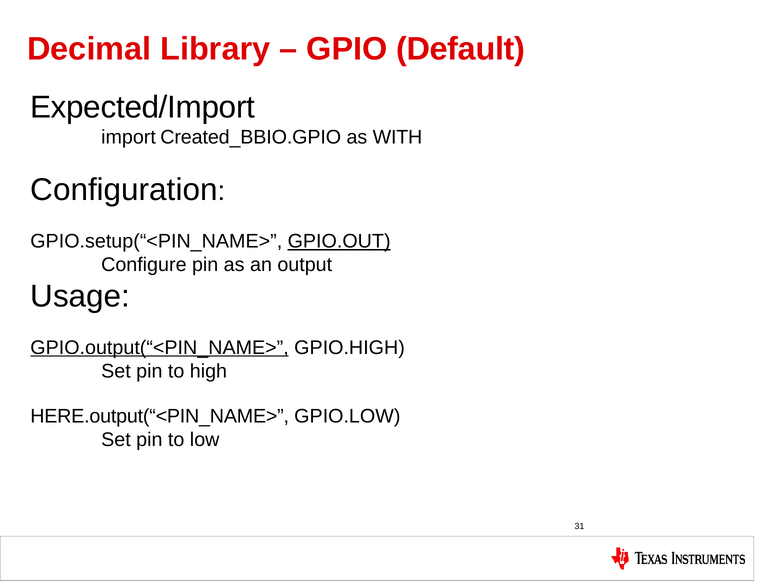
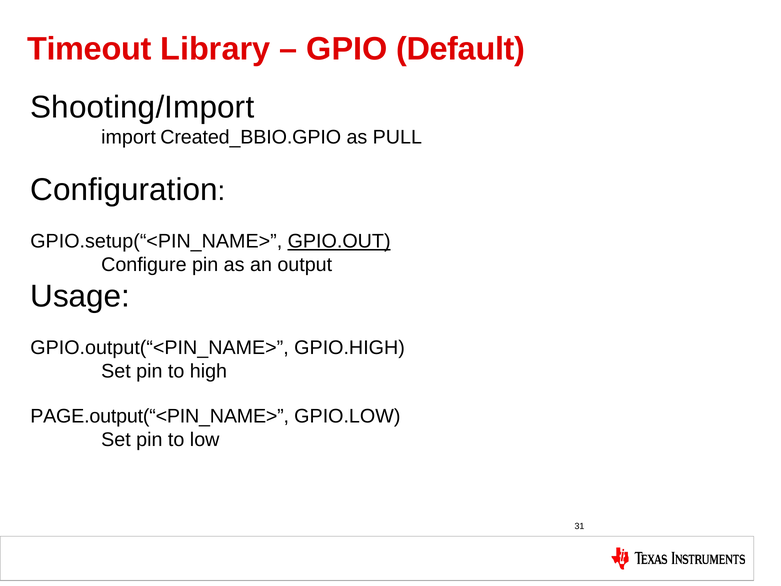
Decimal: Decimal -> Timeout (89, 49)
Expected/Import: Expected/Import -> Shooting/Import (142, 107)
WITH: WITH -> PULL (397, 137)
GPIO.output(“<PIN_NAME> underline: present -> none (160, 347)
HERE.output(“<PIN_NAME>: HERE.output(“<PIN_NAME> -> PAGE.output(“<PIN_NAME> (160, 416)
